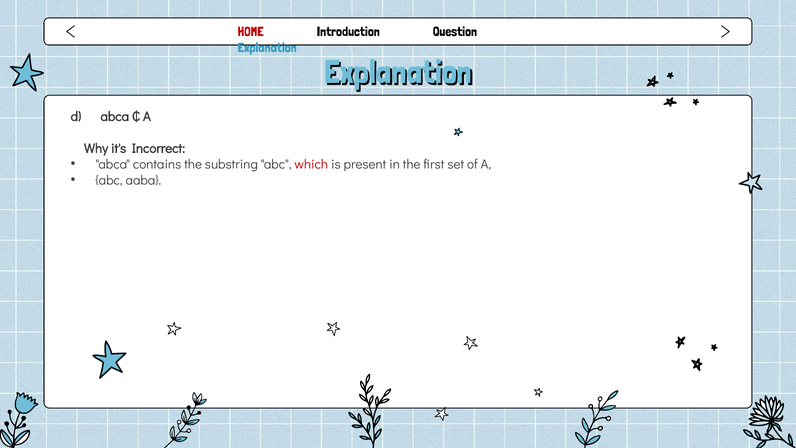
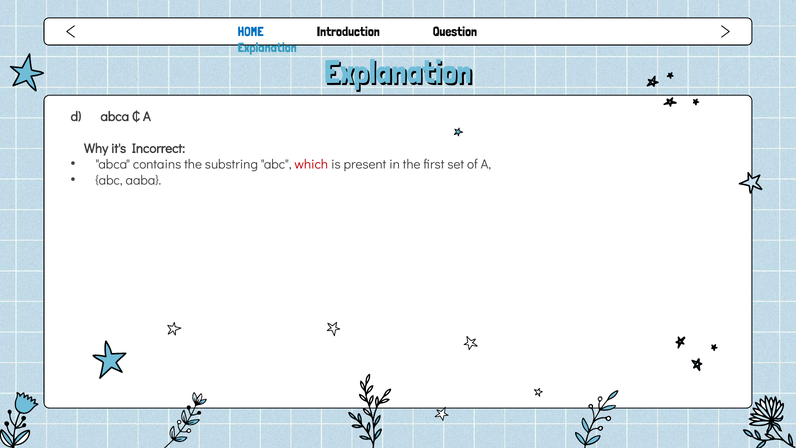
HOME colour: red -> blue (251, 32)
